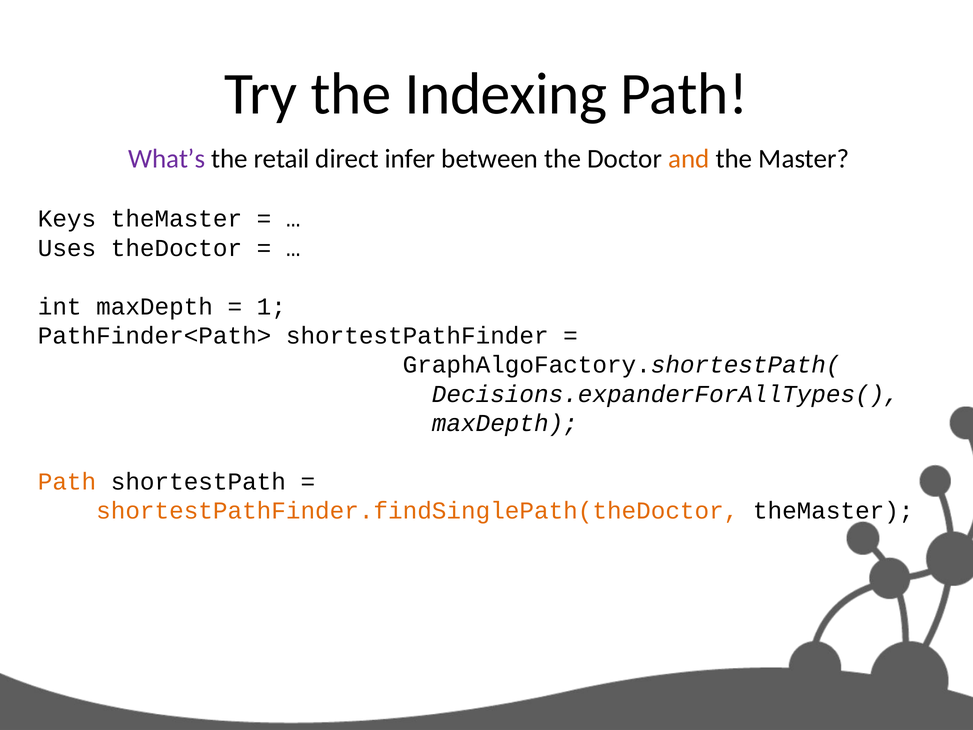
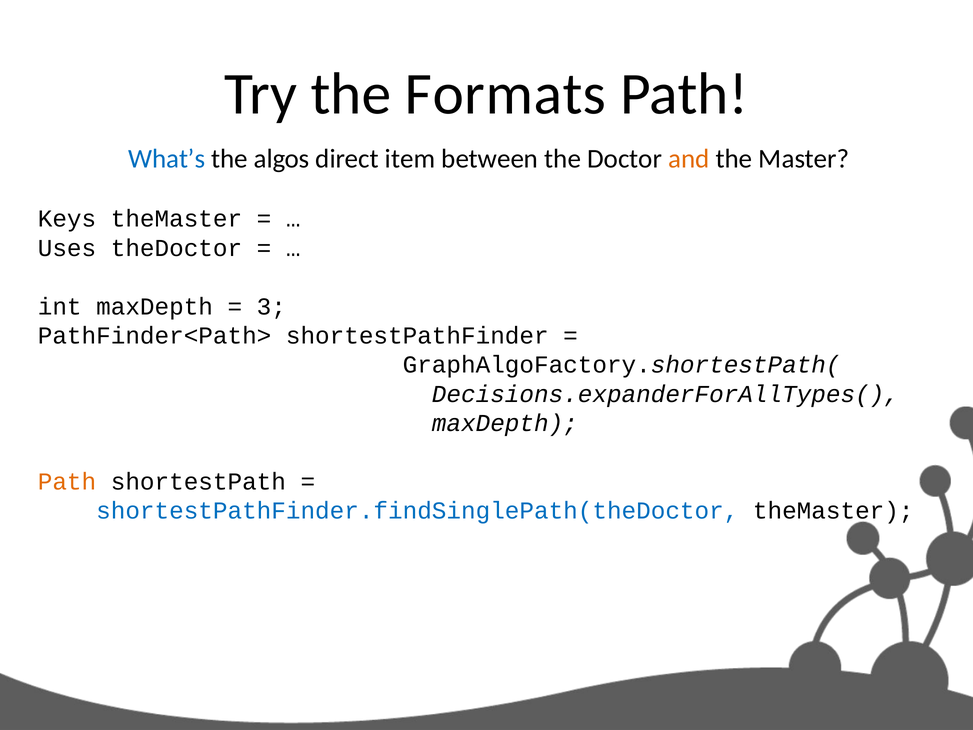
Indexing: Indexing -> Formats (505, 94)
What’s colour: purple -> blue (167, 159)
retail: retail -> algos (282, 159)
infer: infer -> item (410, 159)
1: 1 -> 3 (271, 306)
shortestPathFinder.findSinglePath(theDoctor colour: orange -> blue (417, 511)
